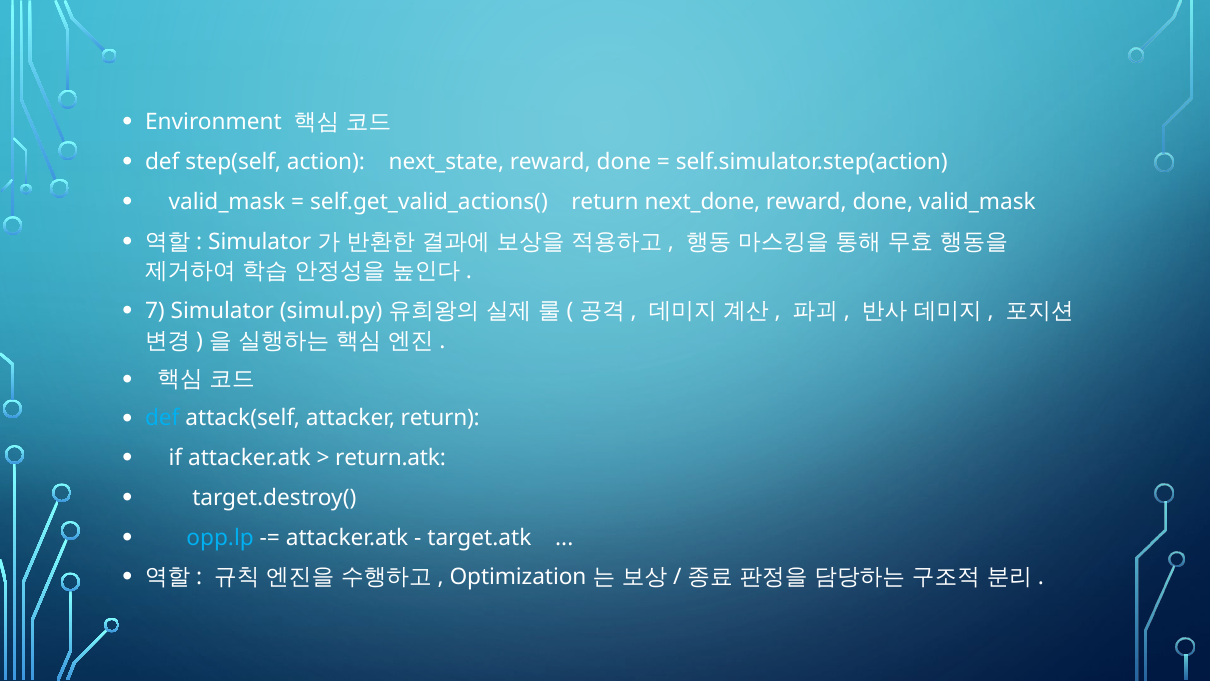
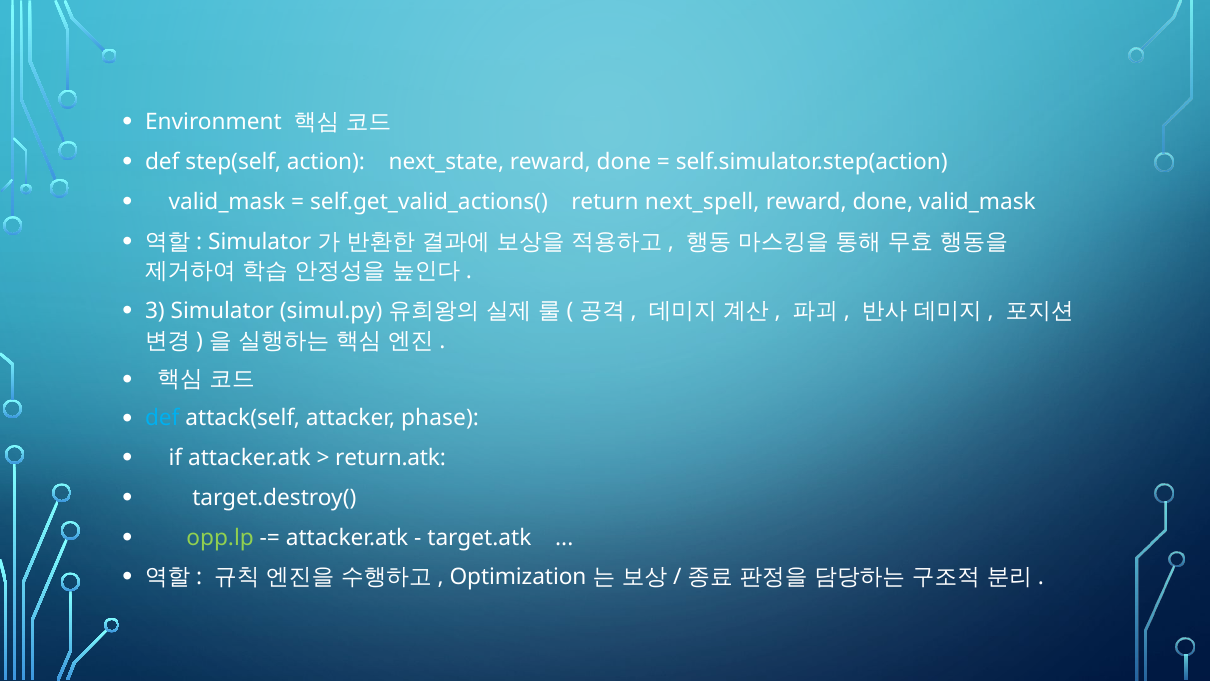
next_done: next_done -> next_spell (702, 202)
7: 7 -> 3 (155, 311)
attacker return: return -> phase (440, 418)
opp.lp colour: light blue -> light green (220, 537)
